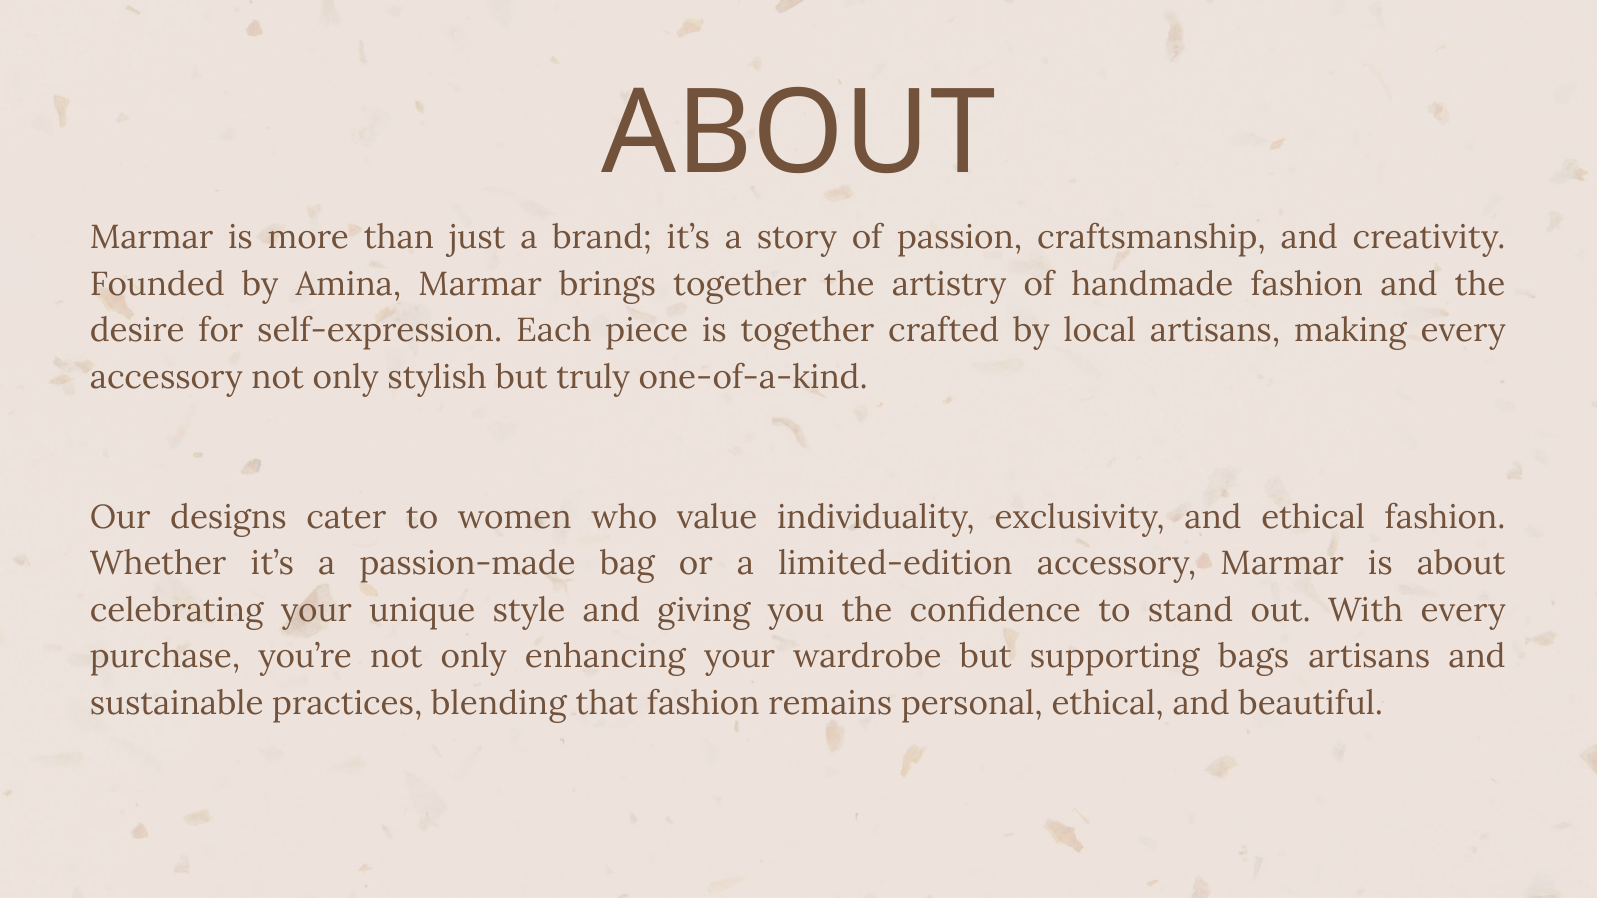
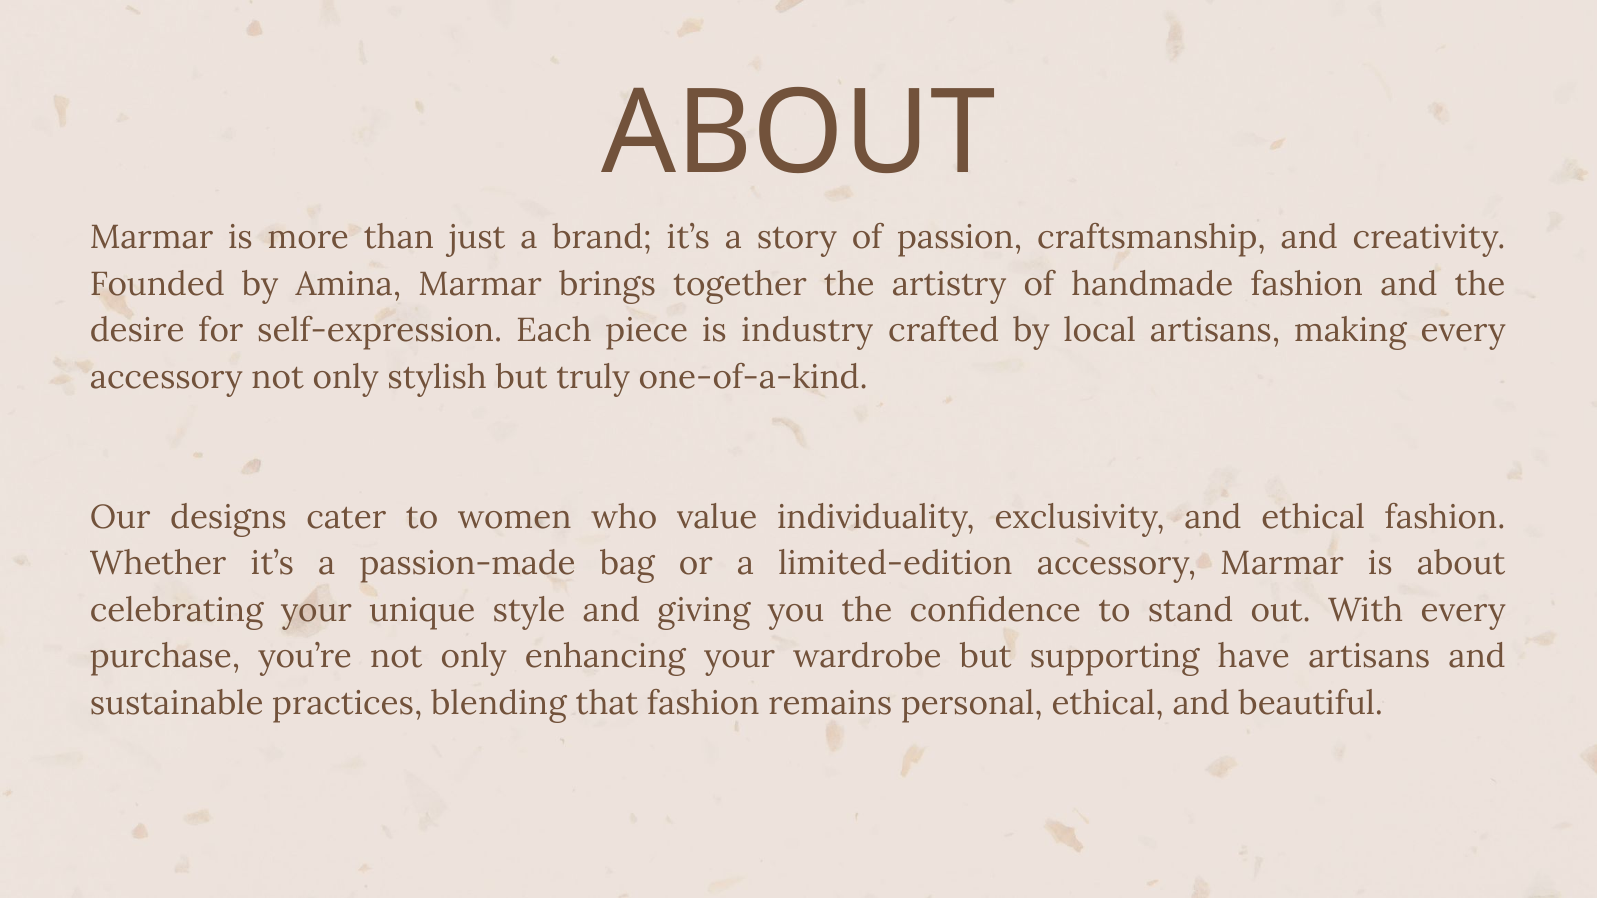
is together: together -> industry (807, 331)
bags: bags -> have (1254, 657)
